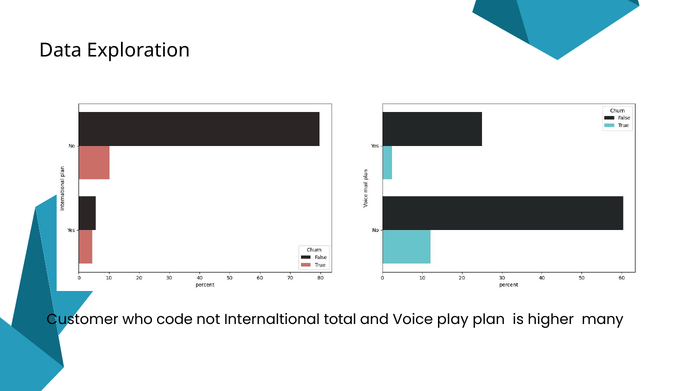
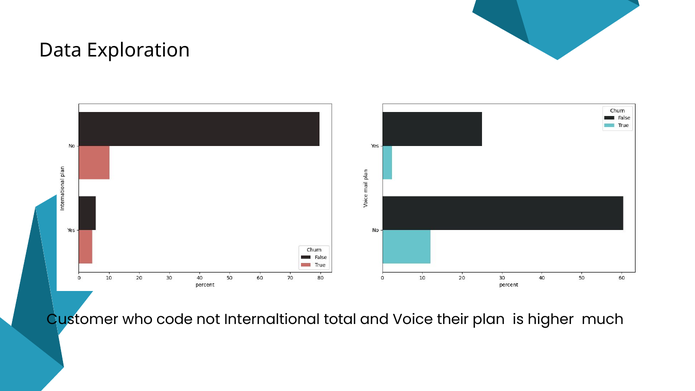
play: play -> their (453, 319)
many: many -> much (603, 319)
